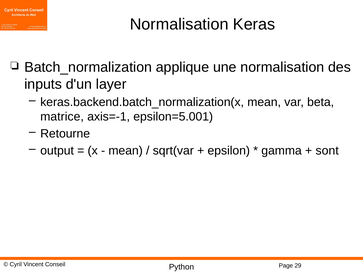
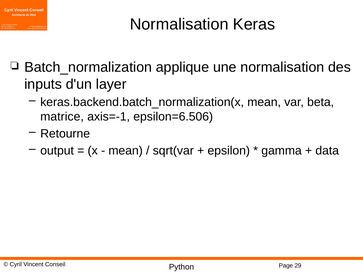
epsilon=5.001: epsilon=5.001 -> epsilon=6.506 (173, 117)
sont: sont -> data (327, 151)
